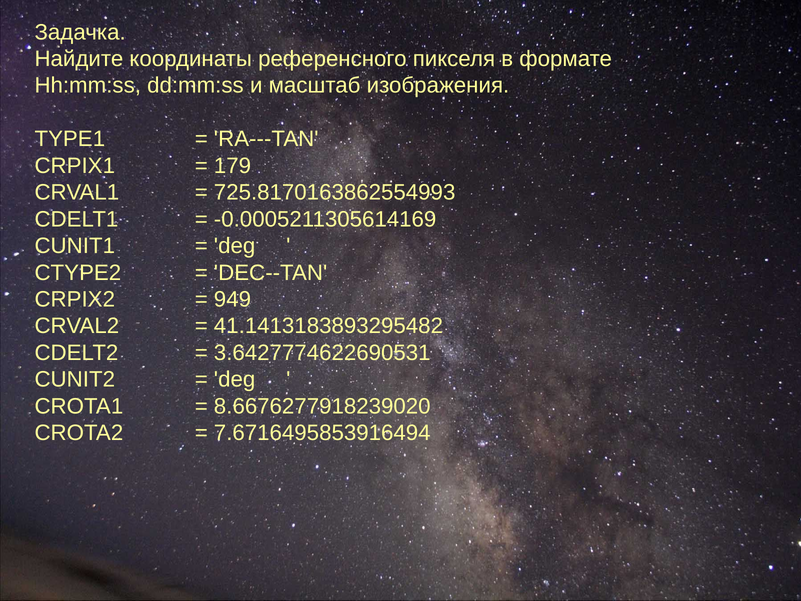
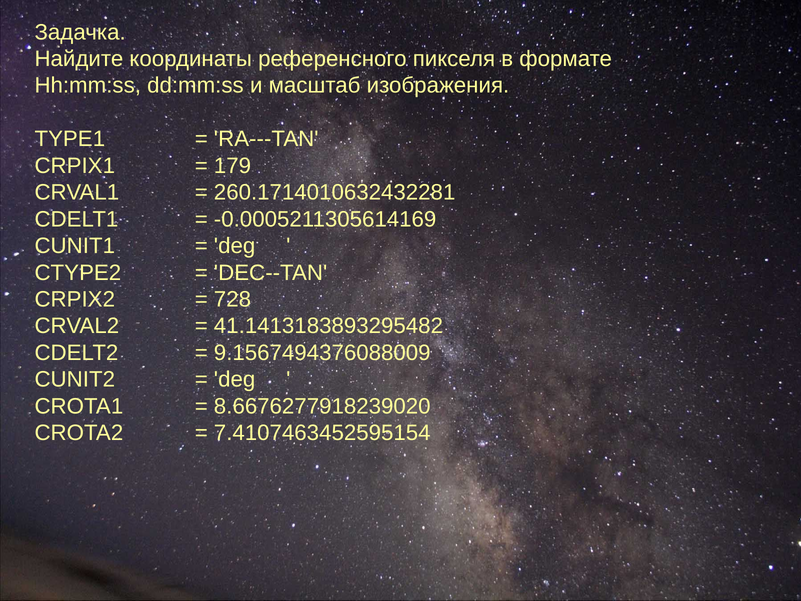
725.8170163862554993: 725.8170163862554993 -> 260.1714010632432281 (335, 192)
949: 949 -> 728 (232, 299)
3.6427774622690531: 3.6427774622690531 -> 9.1567494376088009 (322, 353)
7.6716495853916494: 7.6716495853916494 -> 7.4107463452595154 (322, 433)
